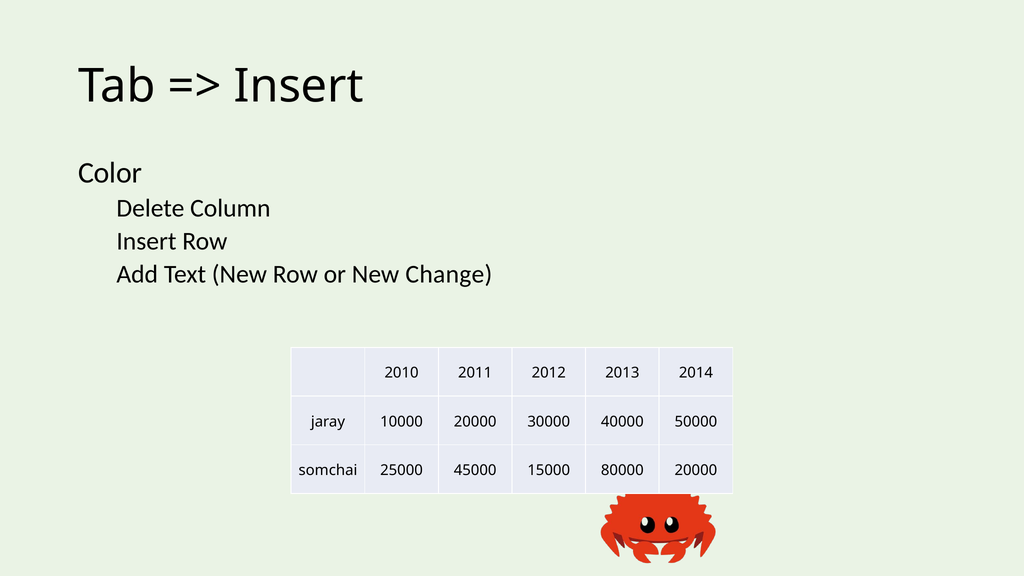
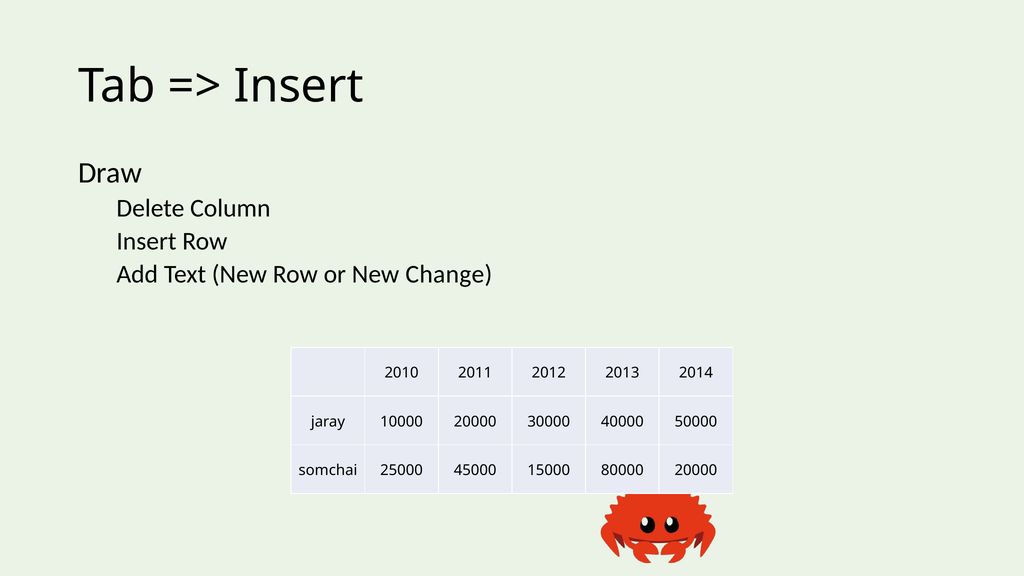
Color: Color -> Draw (110, 173)
